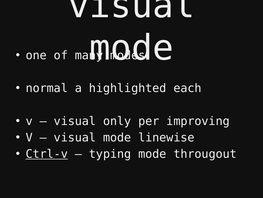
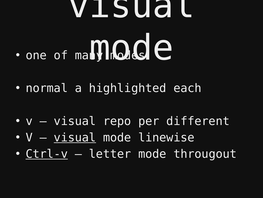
only: only -> repo (117, 121)
improving: improving -> different (198, 121)
visual underline: none -> present (75, 137)
typing: typing -> letter (110, 153)
